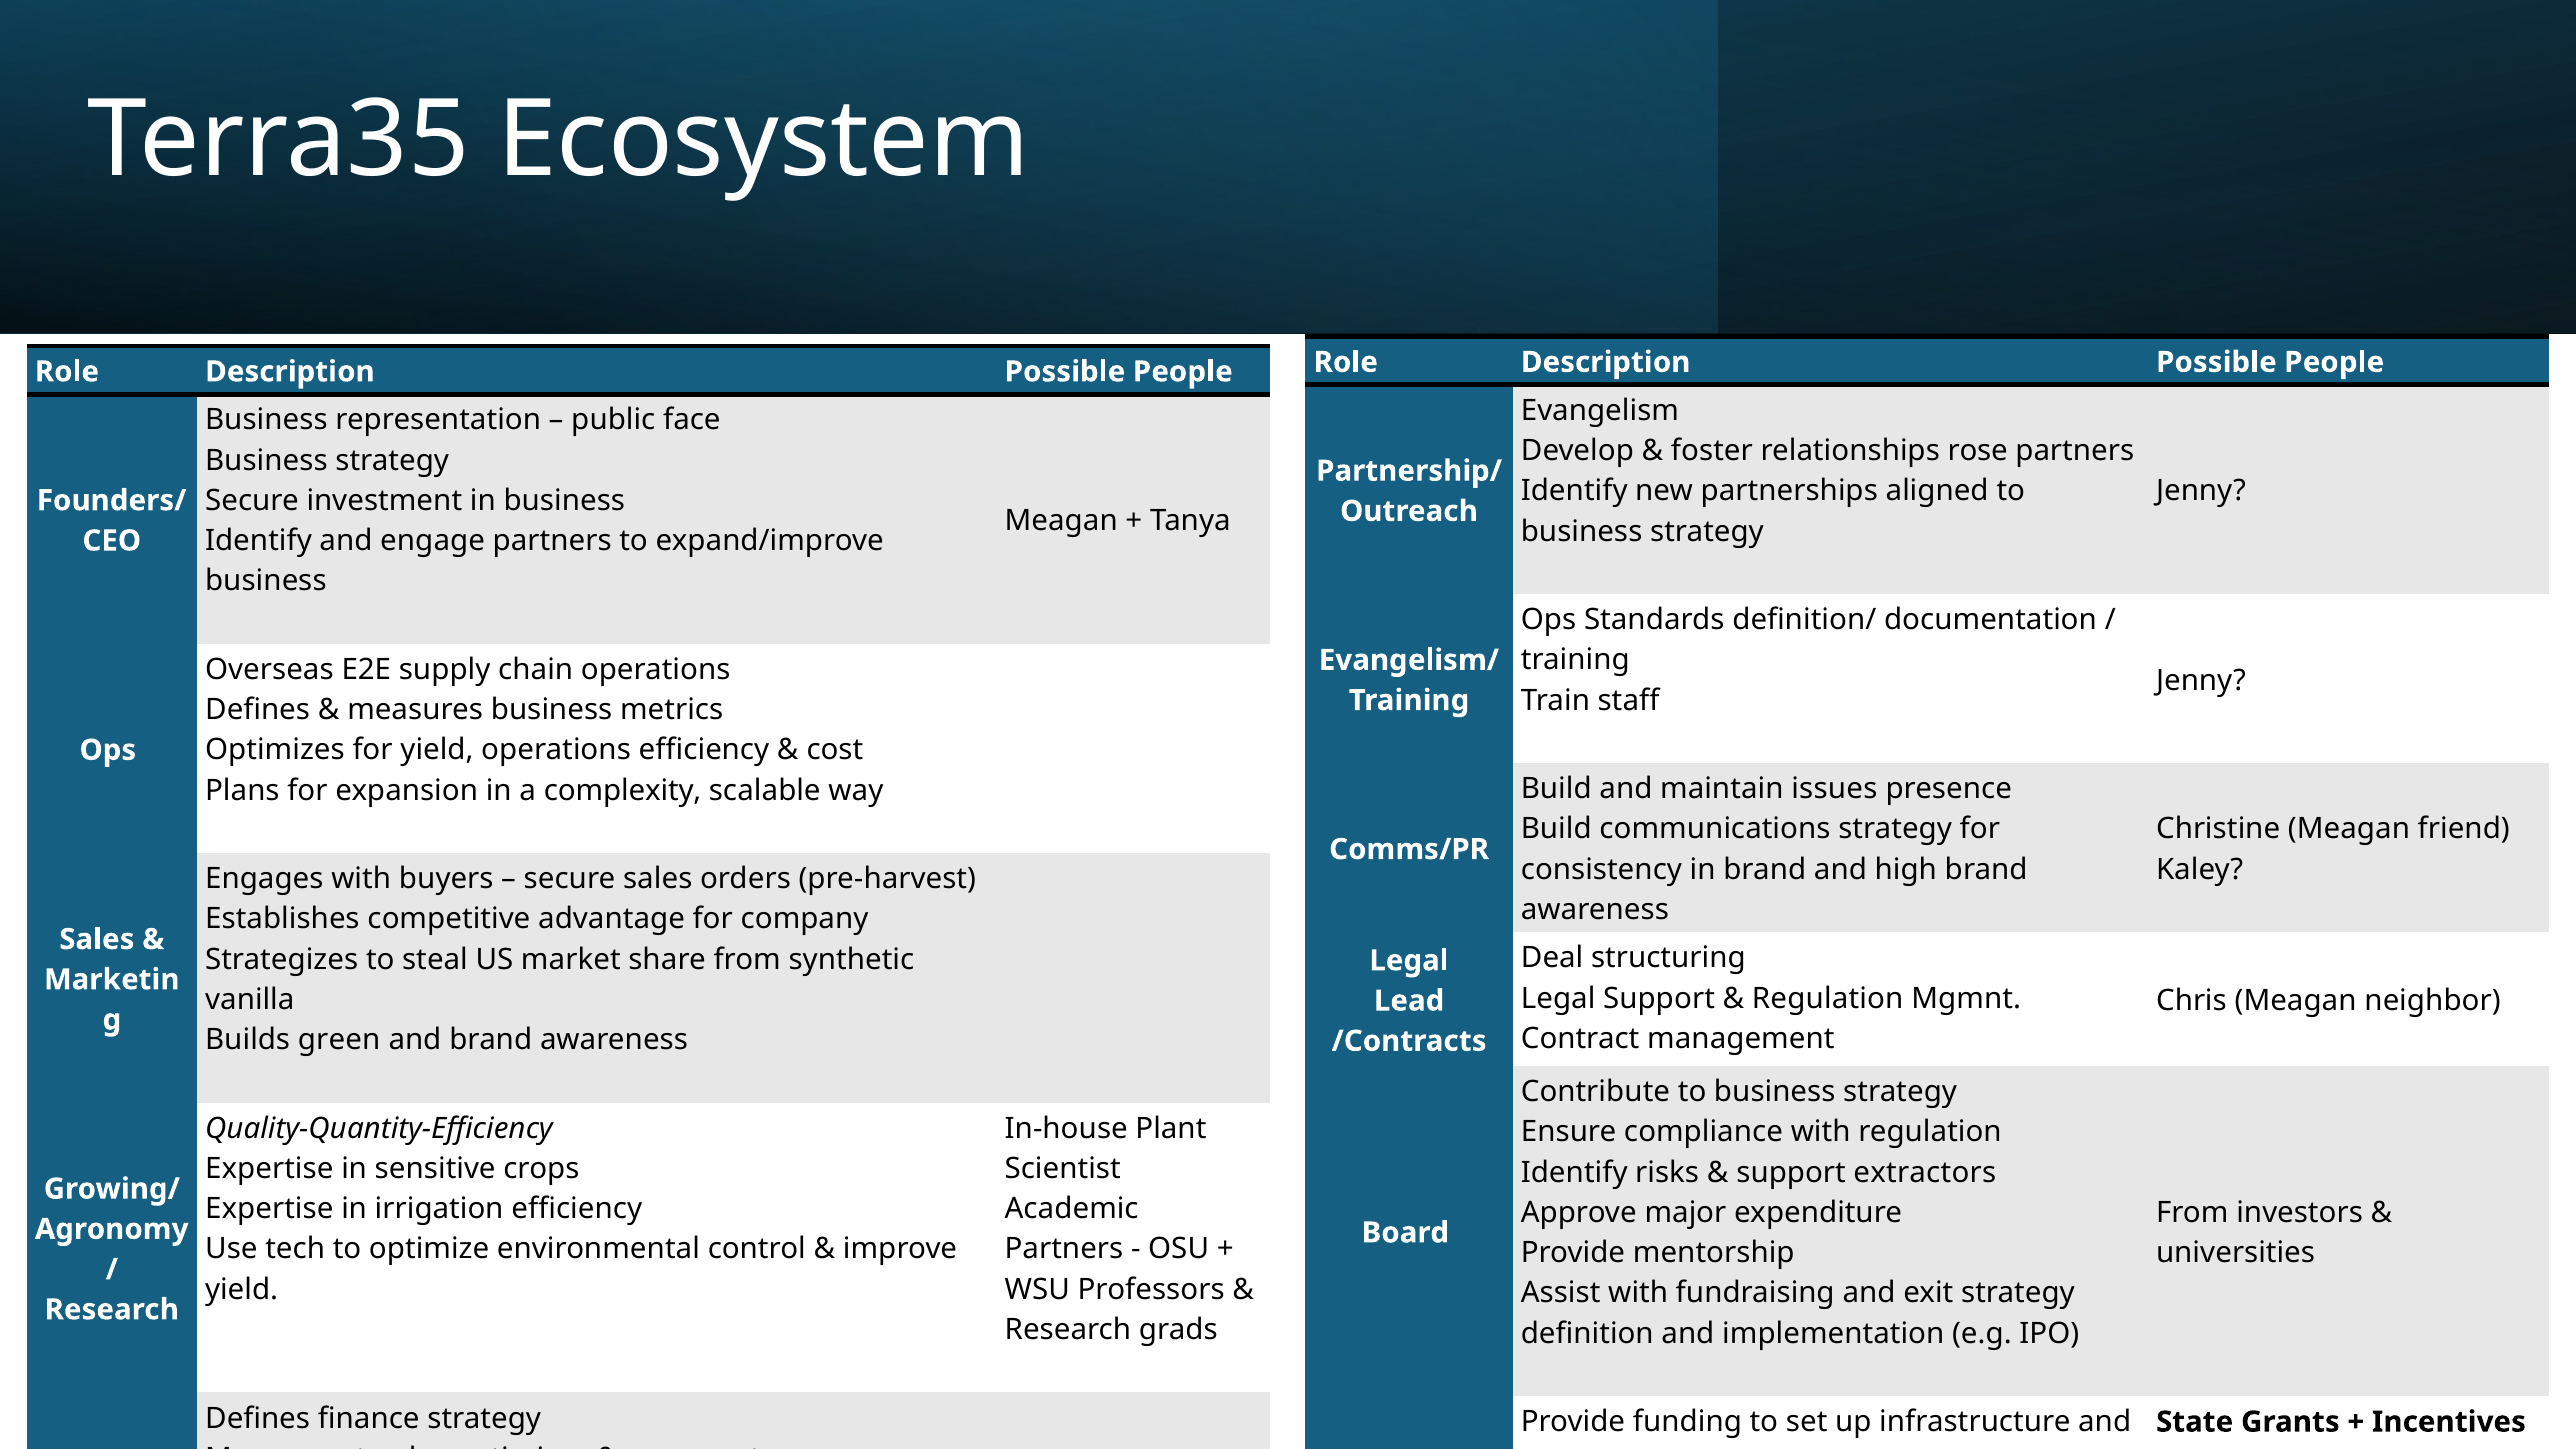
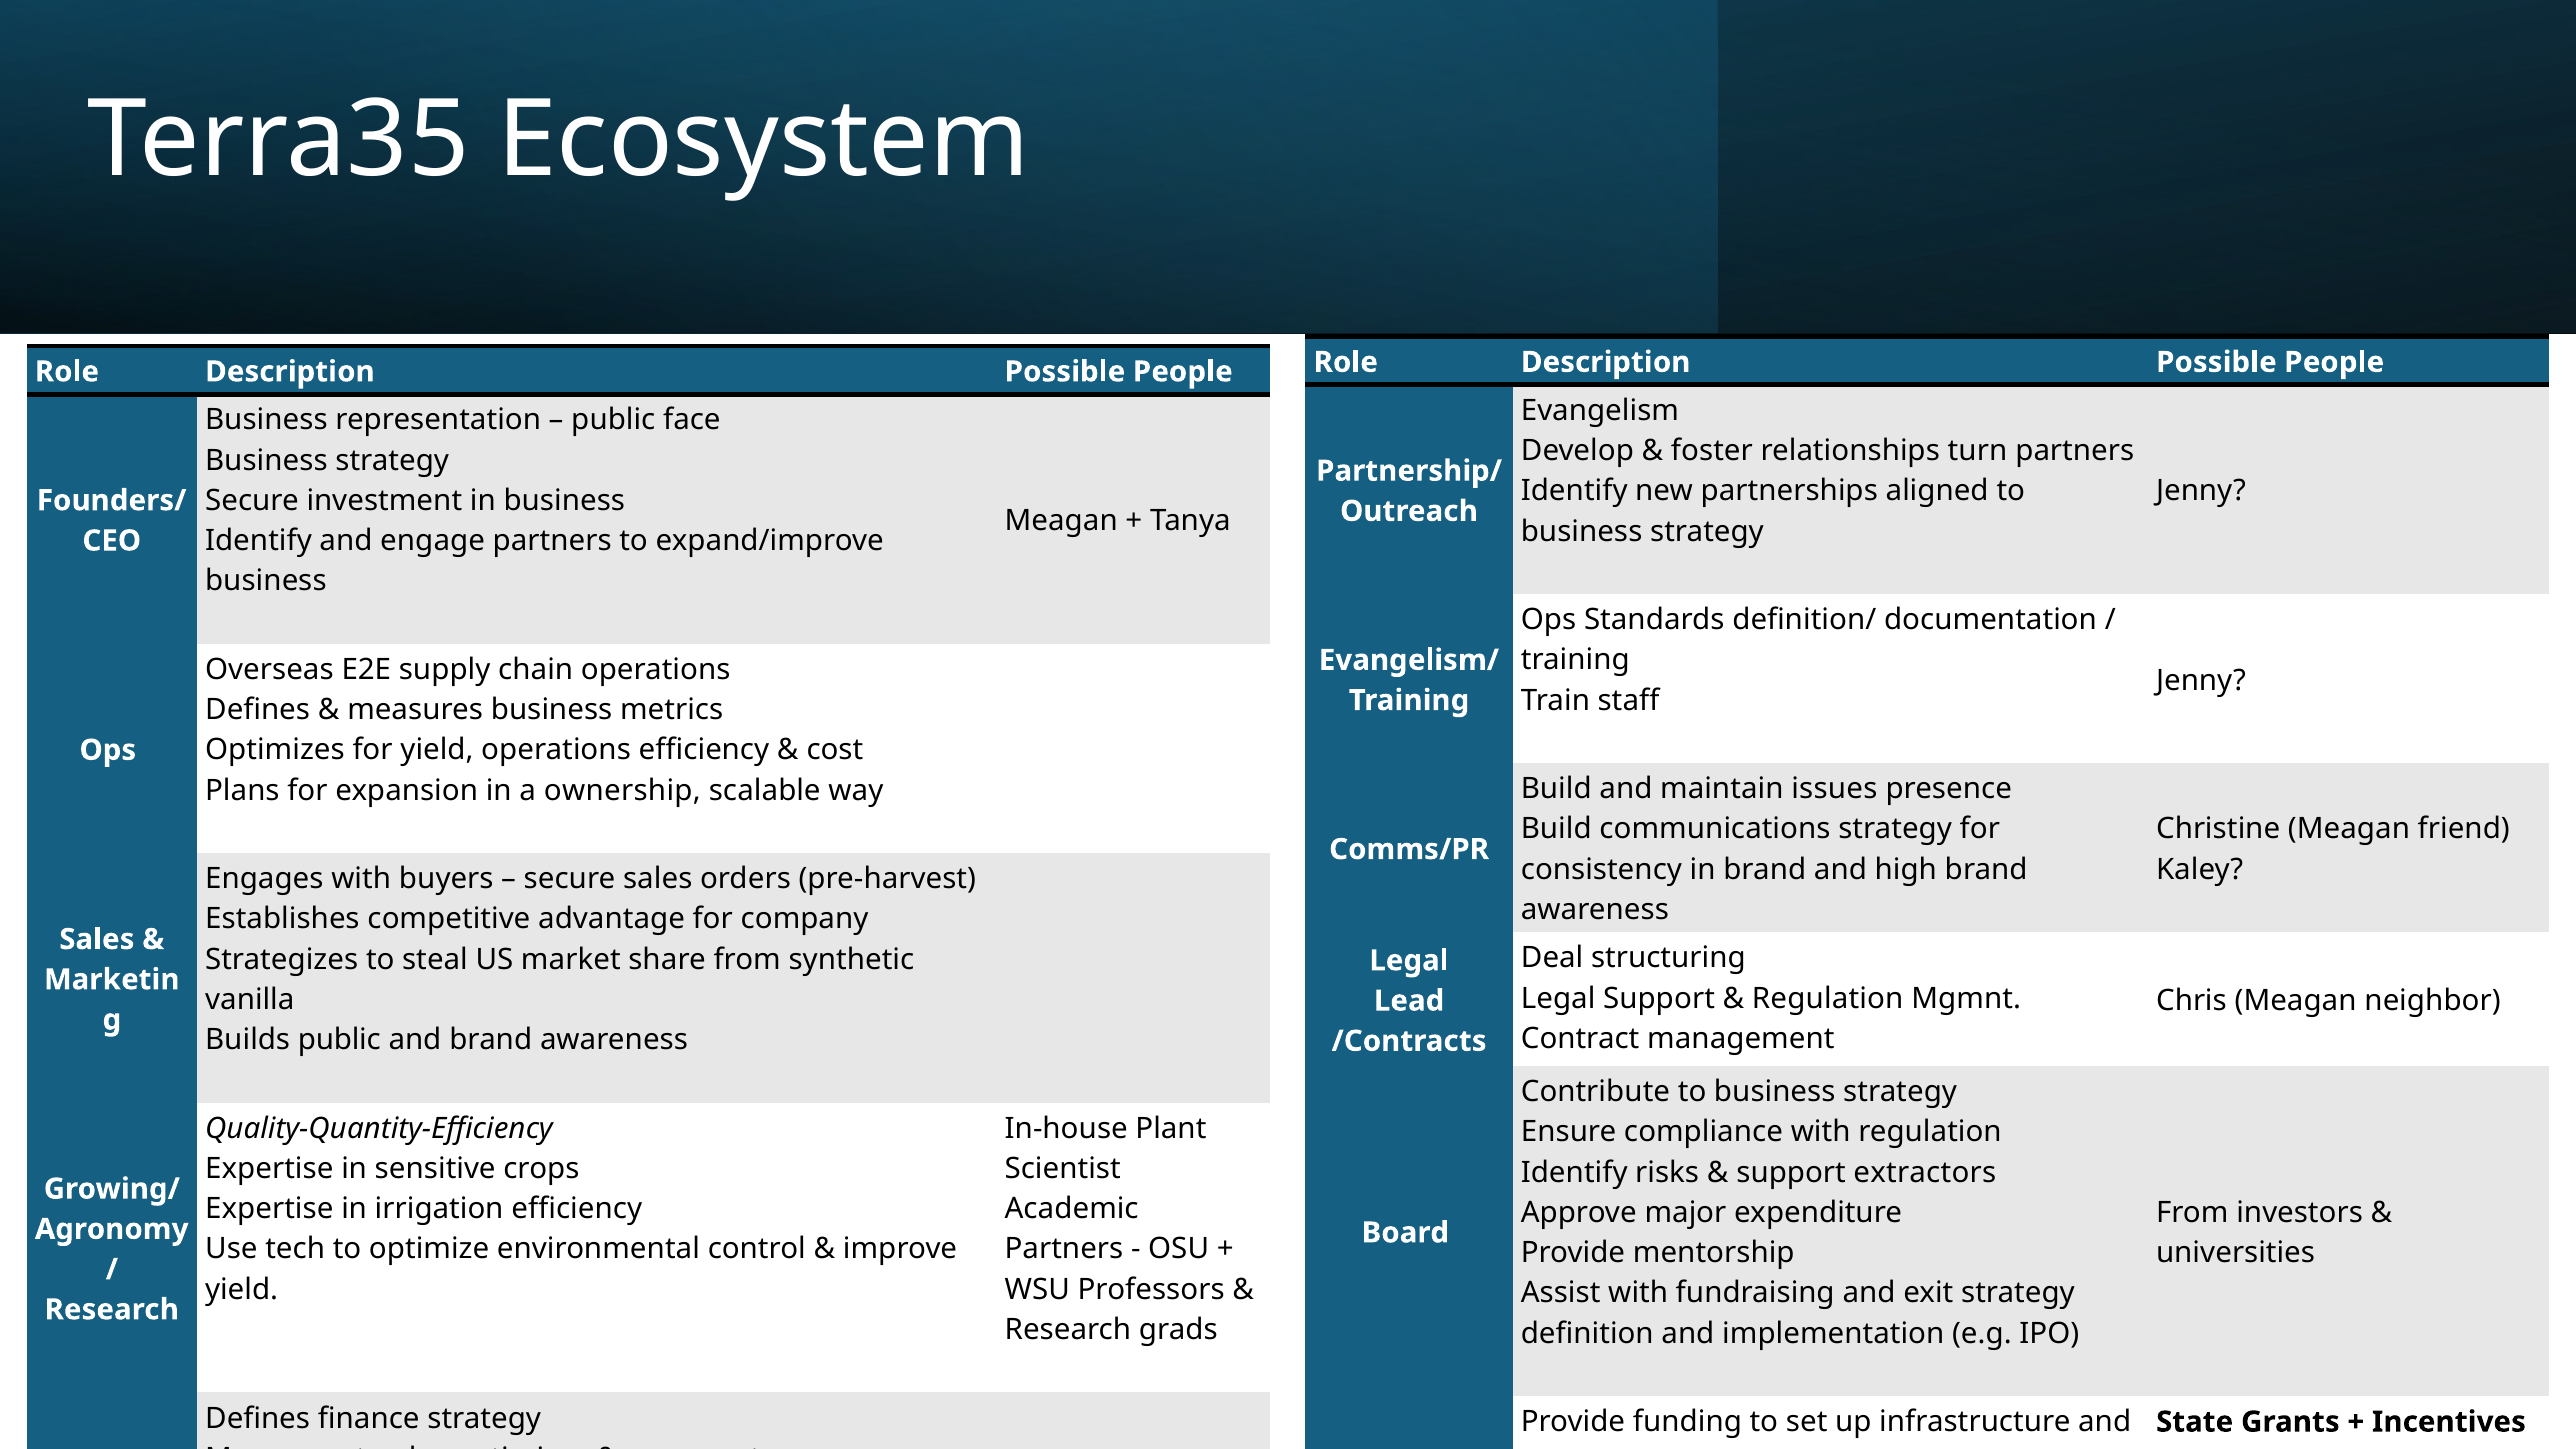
rose: rose -> turn (1978, 451)
complexity: complexity -> ownership (622, 790)
Builds green: green -> public (339, 1040)
